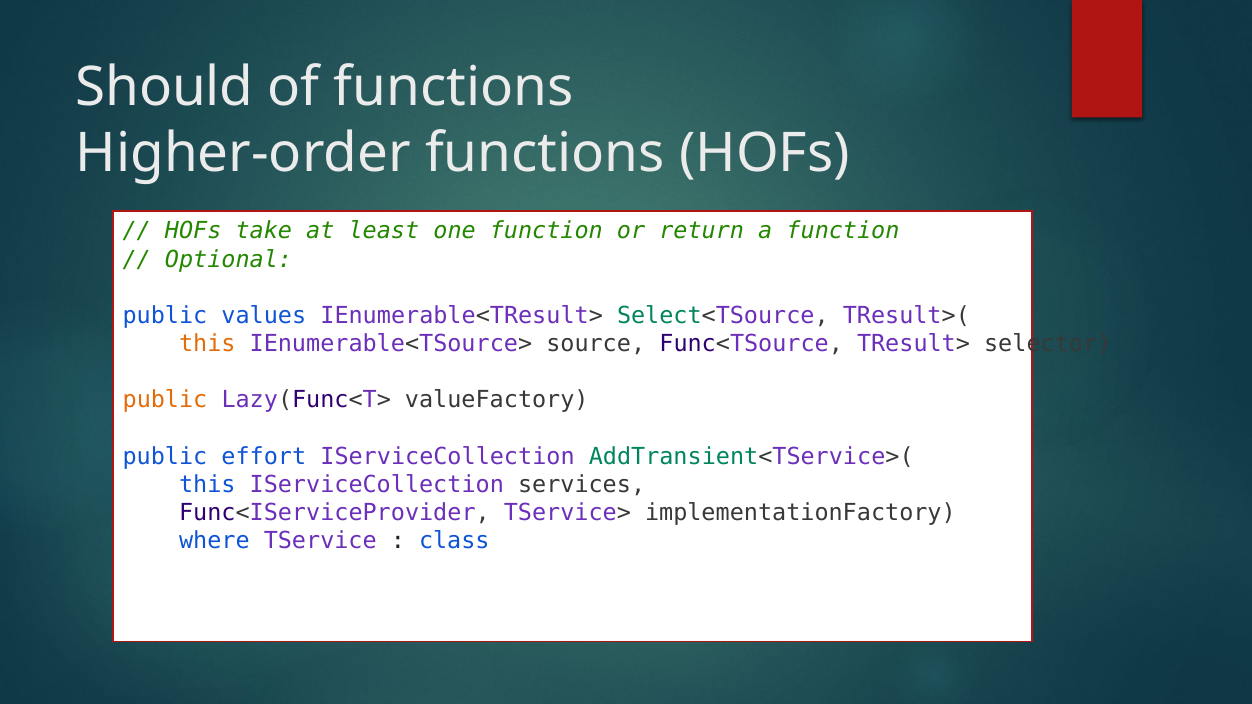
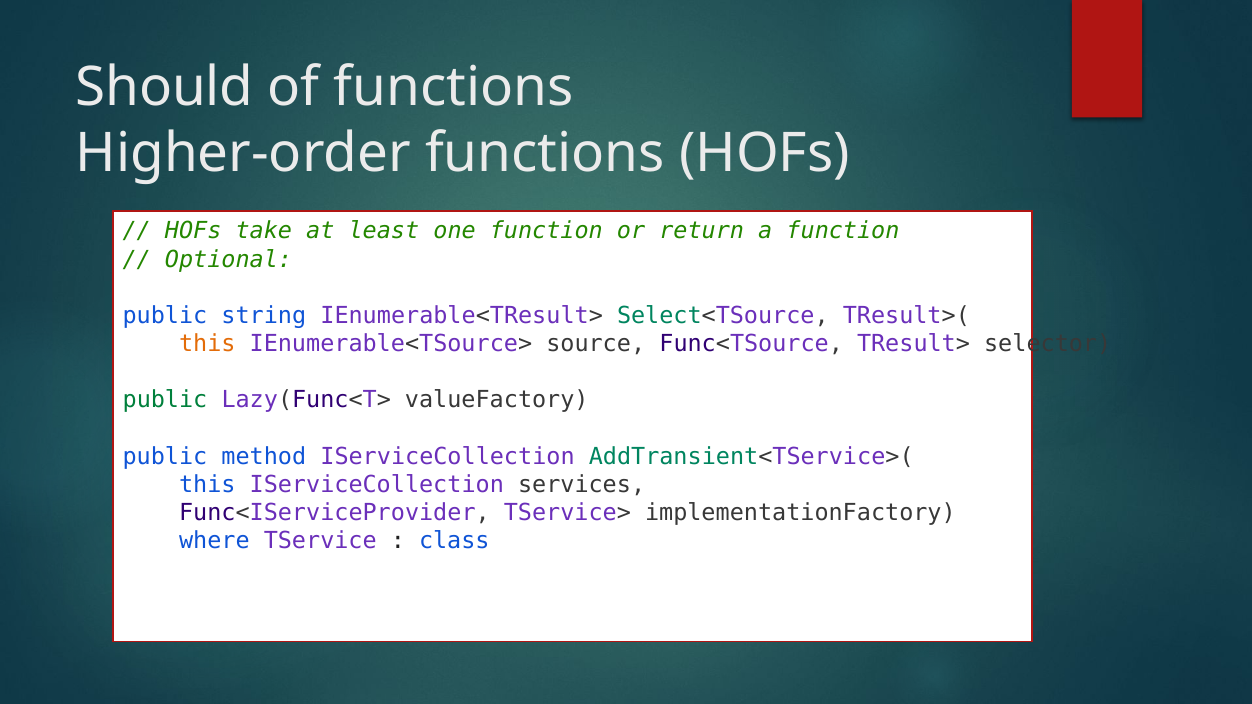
values: values -> string (264, 316)
public colour: orange -> green (165, 400)
effort: effort -> method (264, 457)
